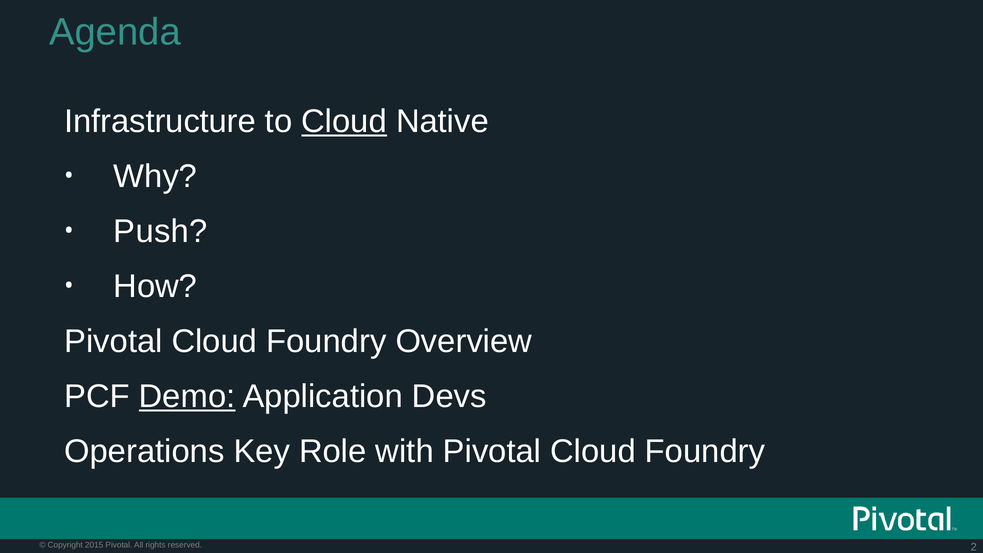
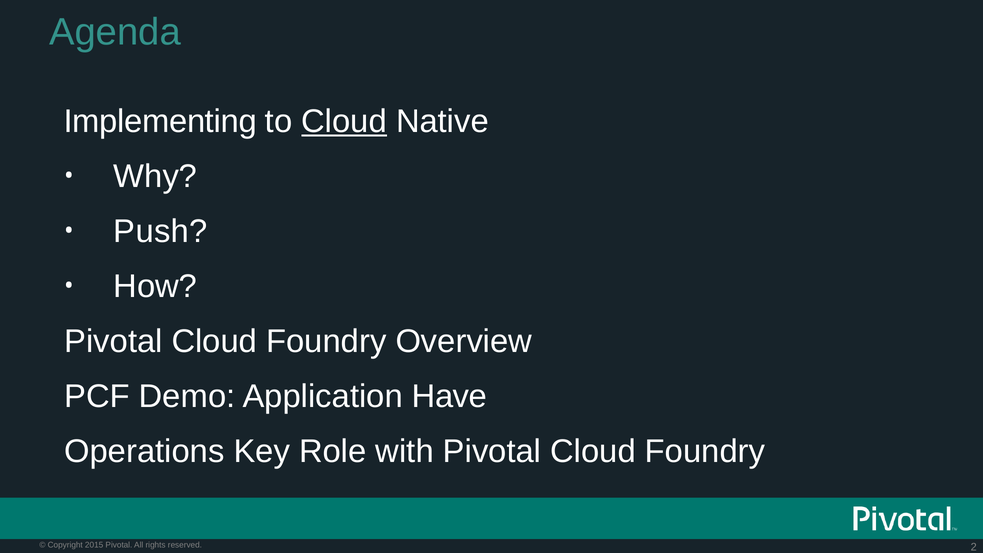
Infrastructure: Infrastructure -> Implementing (160, 121)
Demo underline: present -> none (187, 397)
Devs: Devs -> Have (449, 397)
